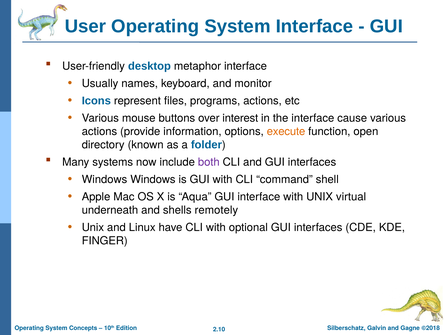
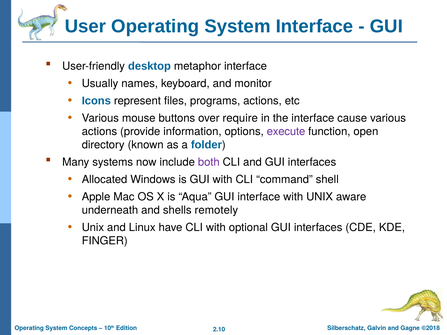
interest: interest -> require (240, 118)
execute colour: orange -> purple (286, 132)
Windows: Windows -> Allocated (105, 180)
virtual: virtual -> aware (351, 197)
